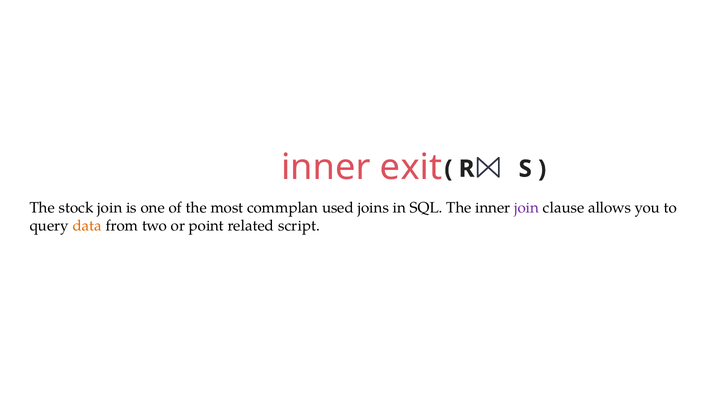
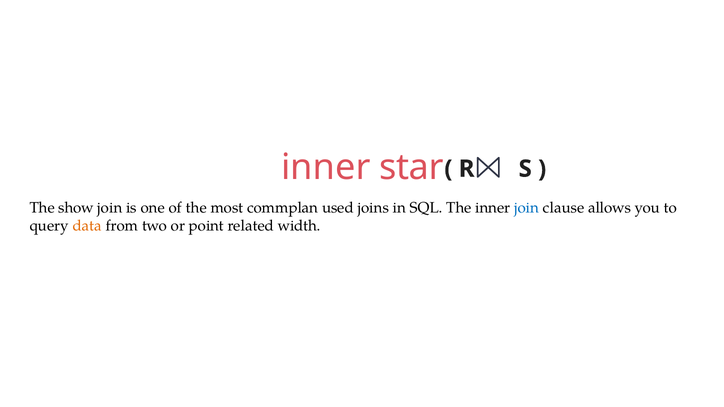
exit: exit -> star (411, 167)
stock: stock -> show (76, 208)
join colour: purple -> blue (527, 208)
script: script -> width (299, 226)
